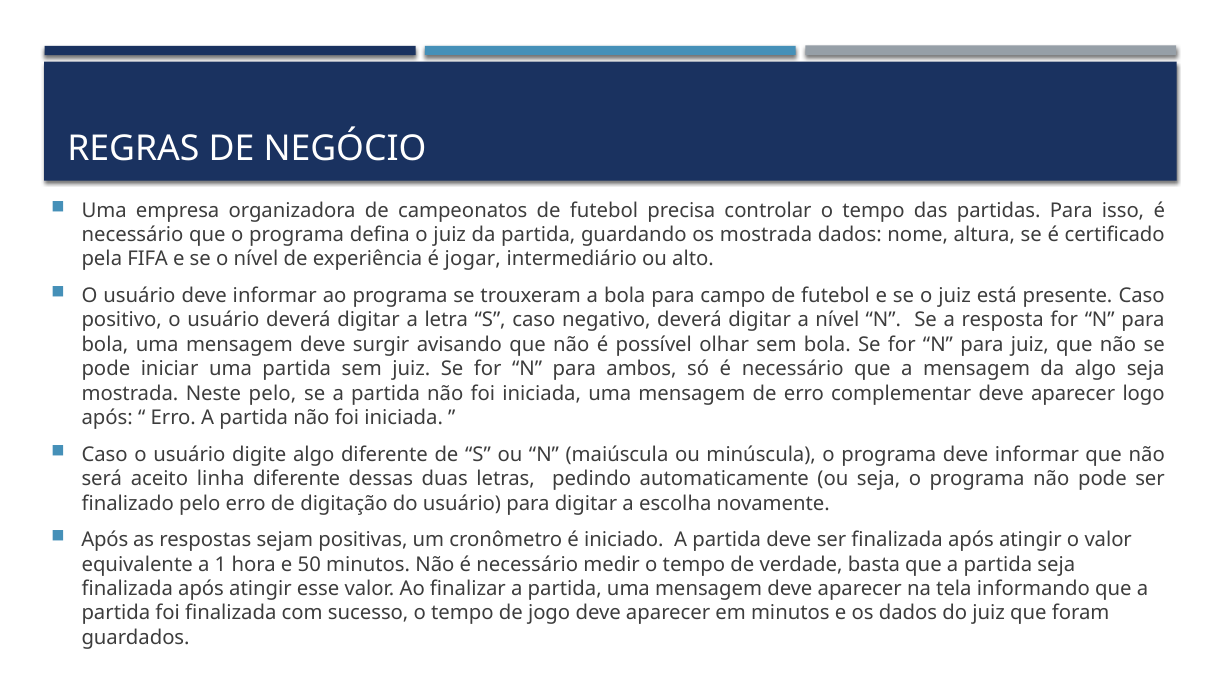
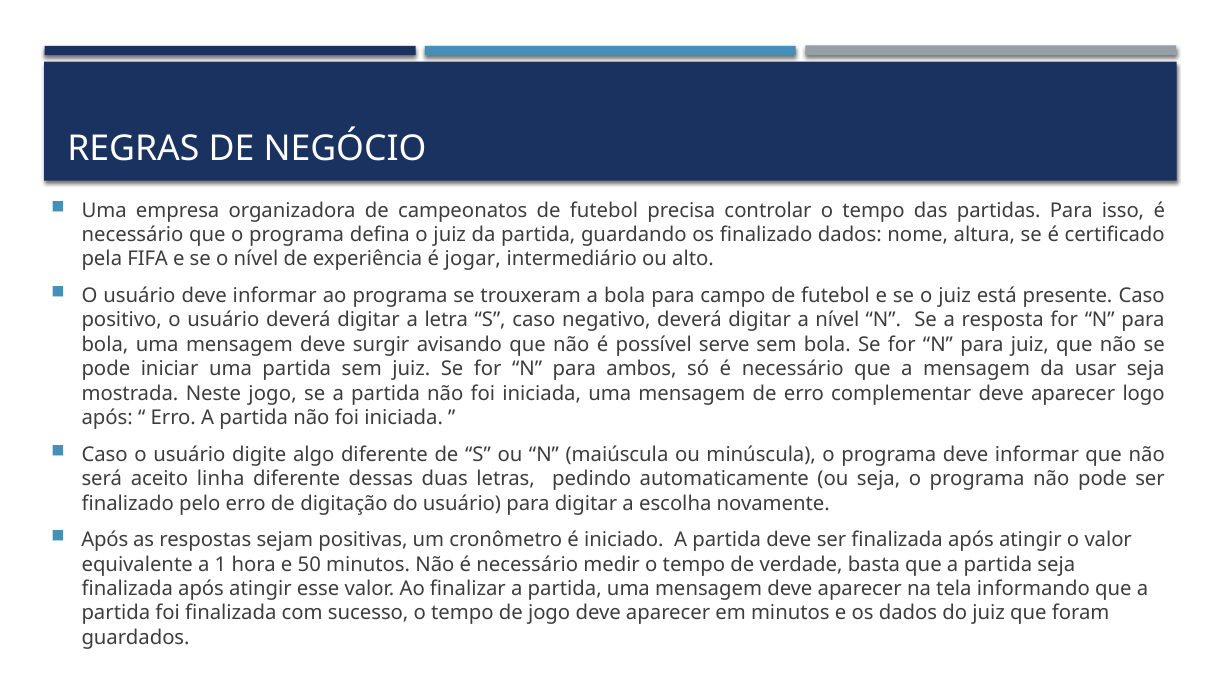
os mostrada: mostrada -> finalizado (766, 235)
olhar: olhar -> serve (724, 345)
da algo: algo -> usar (1096, 369)
Neste pelo: pelo -> jogo (273, 393)
